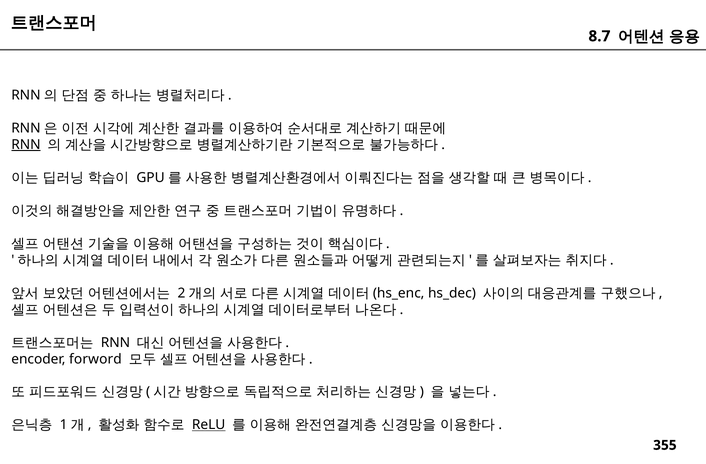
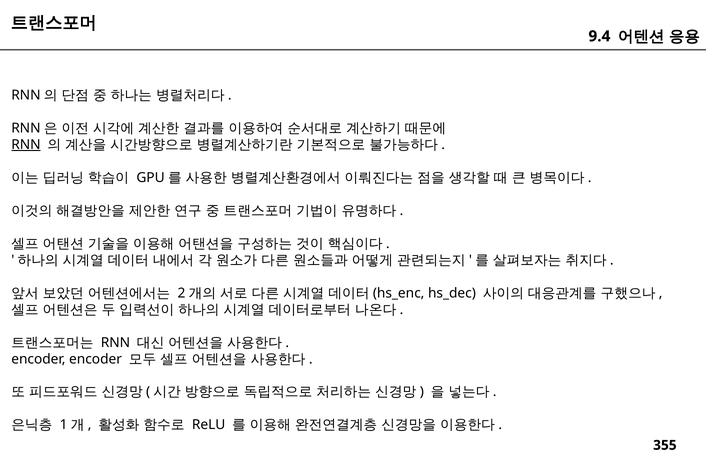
8.7: 8.7 -> 9.4 (599, 36)
encoder forword: forword -> encoder (96, 359)
ReLU underline: present -> none (209, 425)
